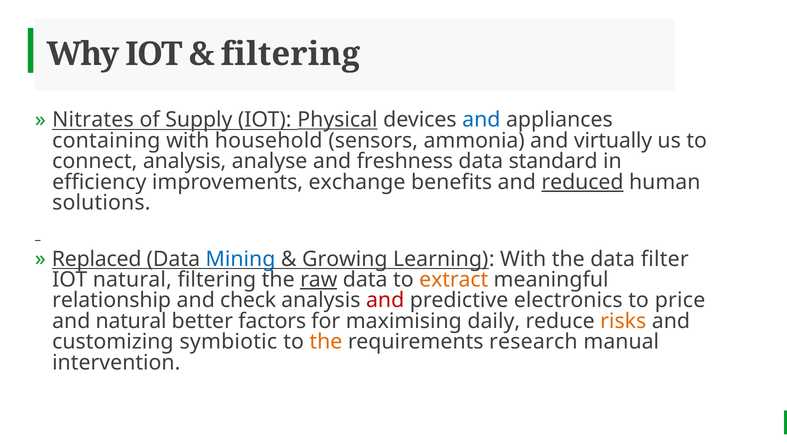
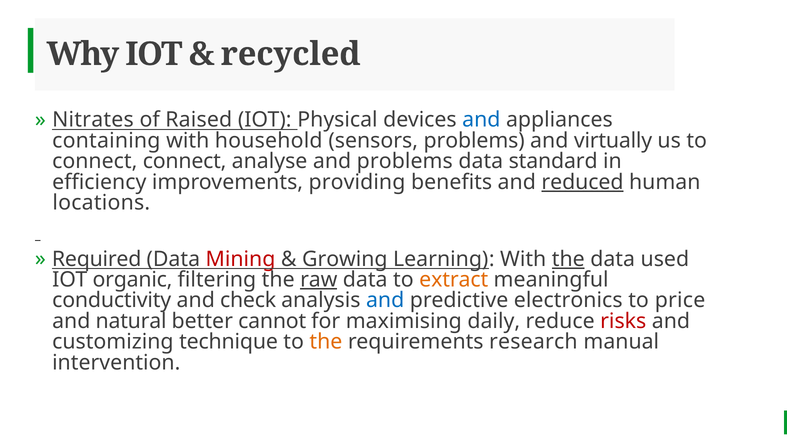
filtering: filtering -> recycled (291, 54)
Supply: Supply -> Raised (199, 120)
Physical underline: present -> none (337, 120)
sensors ammonia: ammonia -> problems (474, 141)
connect analysis: analysis -> connect (185, 161)
and freshness: freshness -> problems (405, 161)
exchange: exchange -> providing (357, 182)
solutions: solutions -> locations (101, 203)
Replaced: Replaced -> Required (97, 259)
Mining colour: blue -> red (240, 259)
the underline: none -> present (568, 259)
filter: filter -> used (665, 259)
IOT natural: natural -> organic (132, 280)
relationship: relationship -> conductivity (112, 300)
and colour: red -> blue (385, 300)
factors: factors -> cannot (272, 321)
risks colour: orange -> red (623, 321)
symbiotic: symbiotic -> technique (229, 342)
